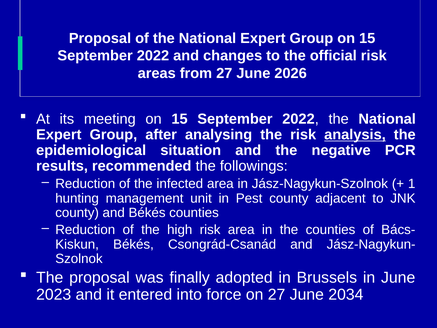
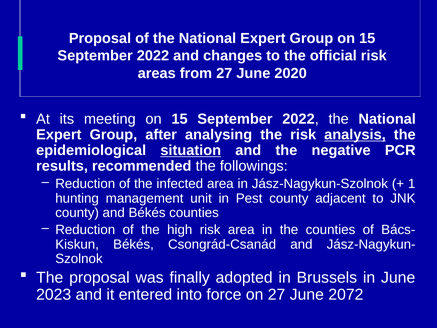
2026: 2026 -> 2020 (291, 73)
situation underline: none -> present (191, 150)
2034: 2034 -> 2072 (346, 294)
